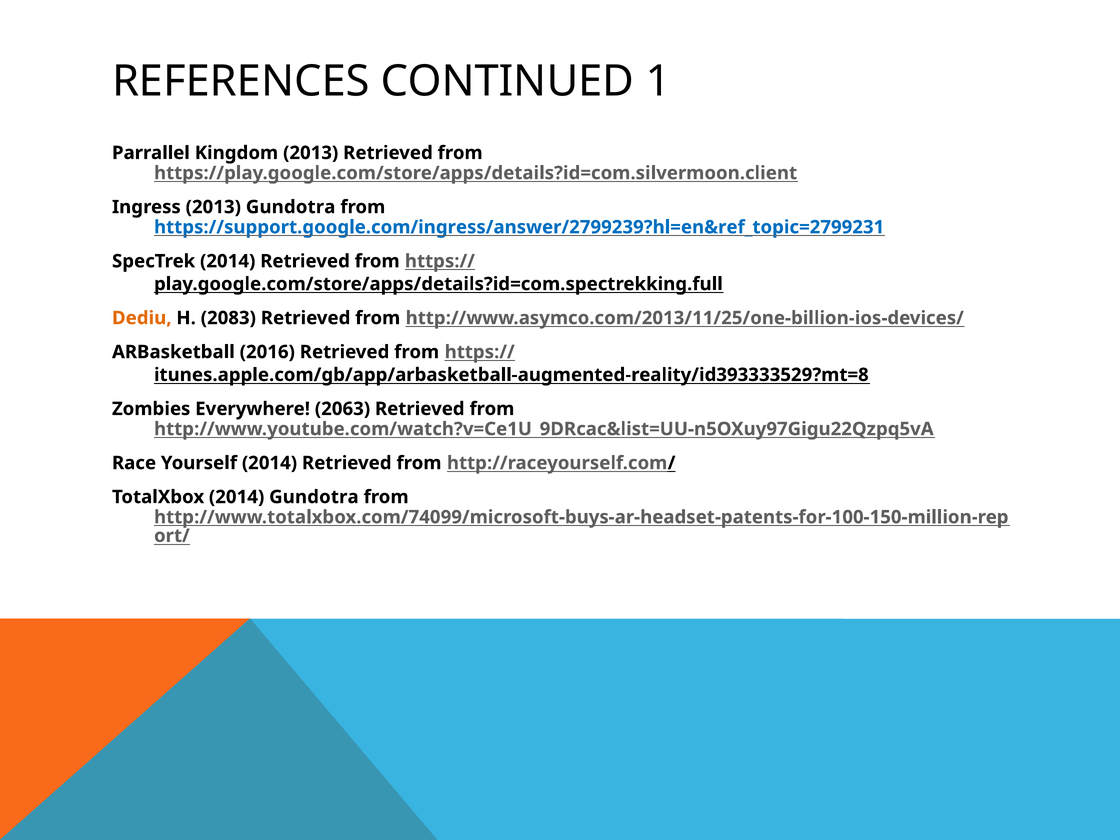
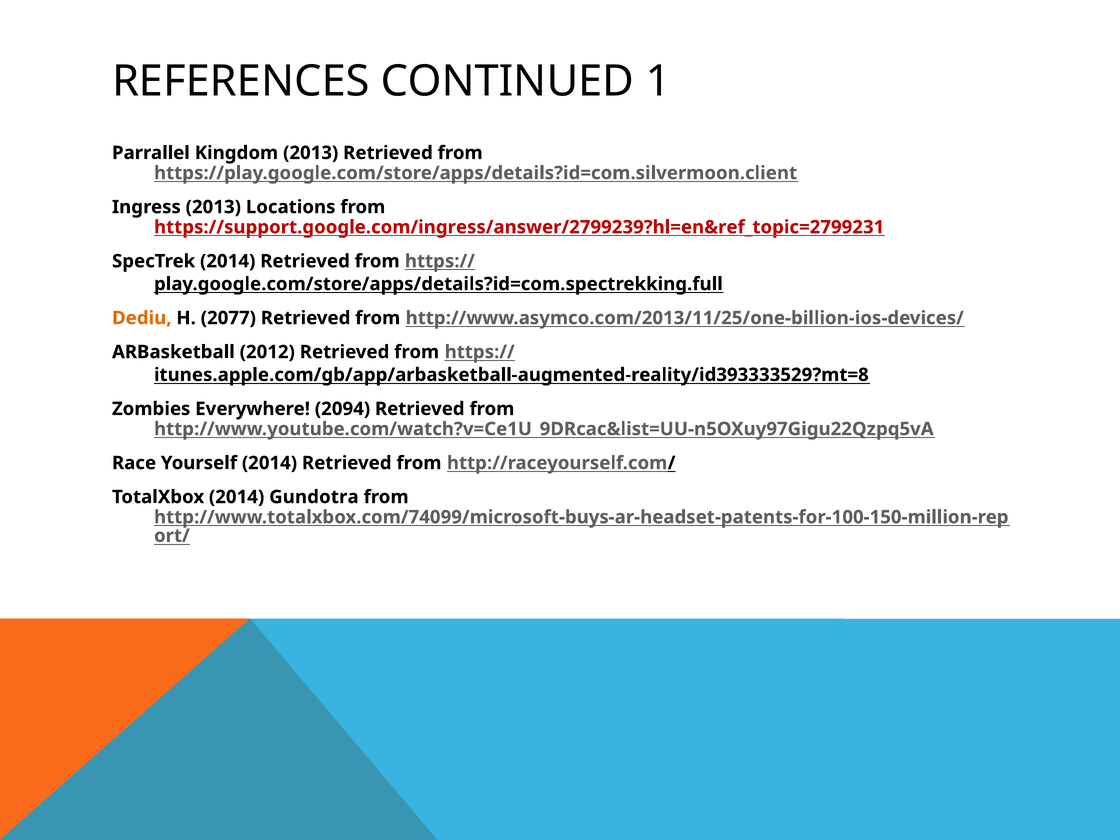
2013 Gundotra: Gundotra -> Locations (291, 207)
https://support.google.com/ingress/answer/2799239?hl=en&ref_topic=2799231 colour: blue -> red (519, 227)
2083: 2083 -> 2077 (228, 318)
2016: 2016 -> 2012 (267, 352)
2063: 2063 -> 2094 (342, 409)
